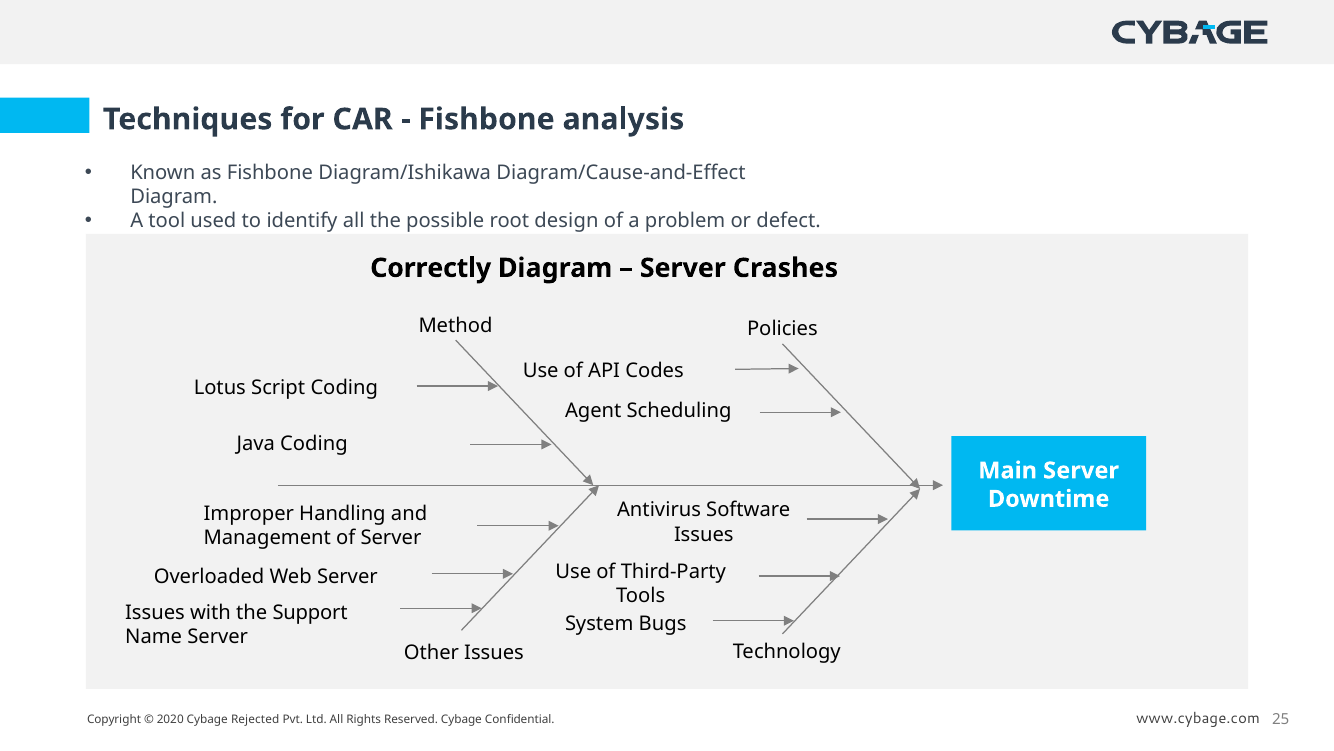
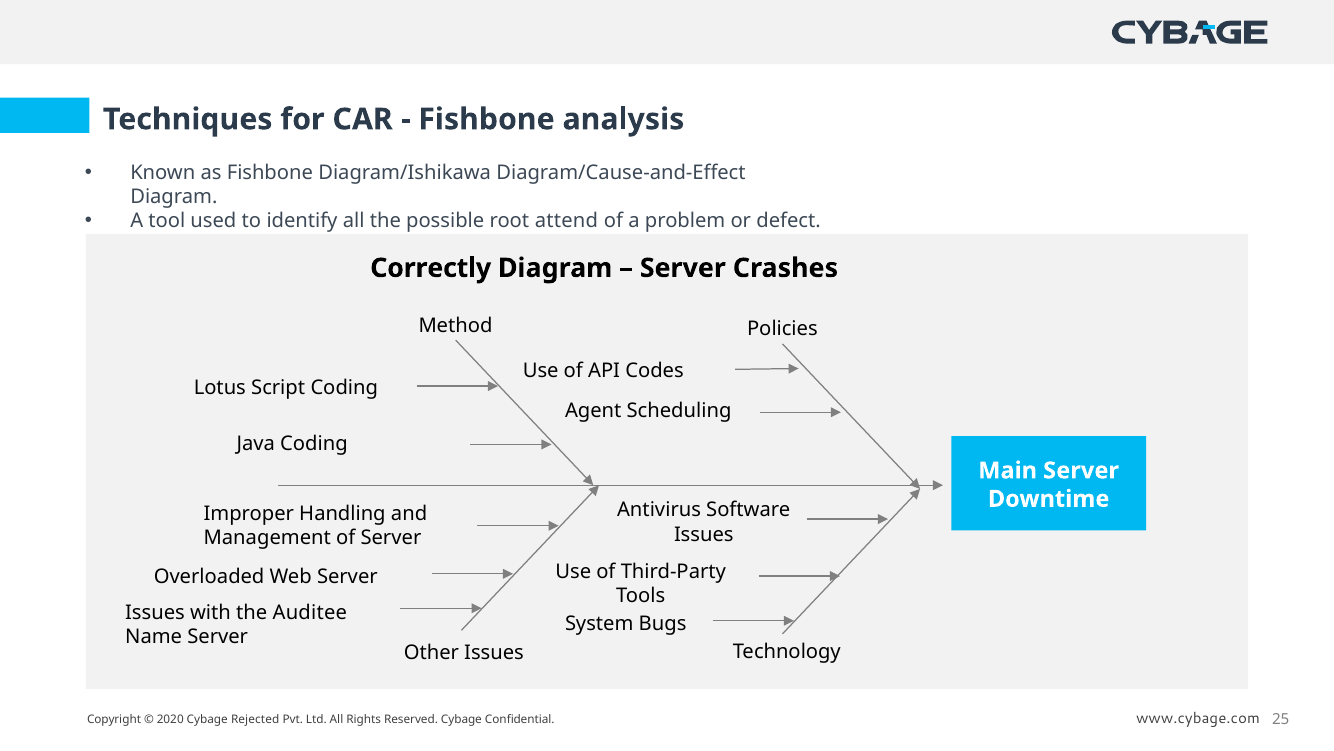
design: design -> attend (566, 221)
Support: Support -> Auditee (310, 612)
